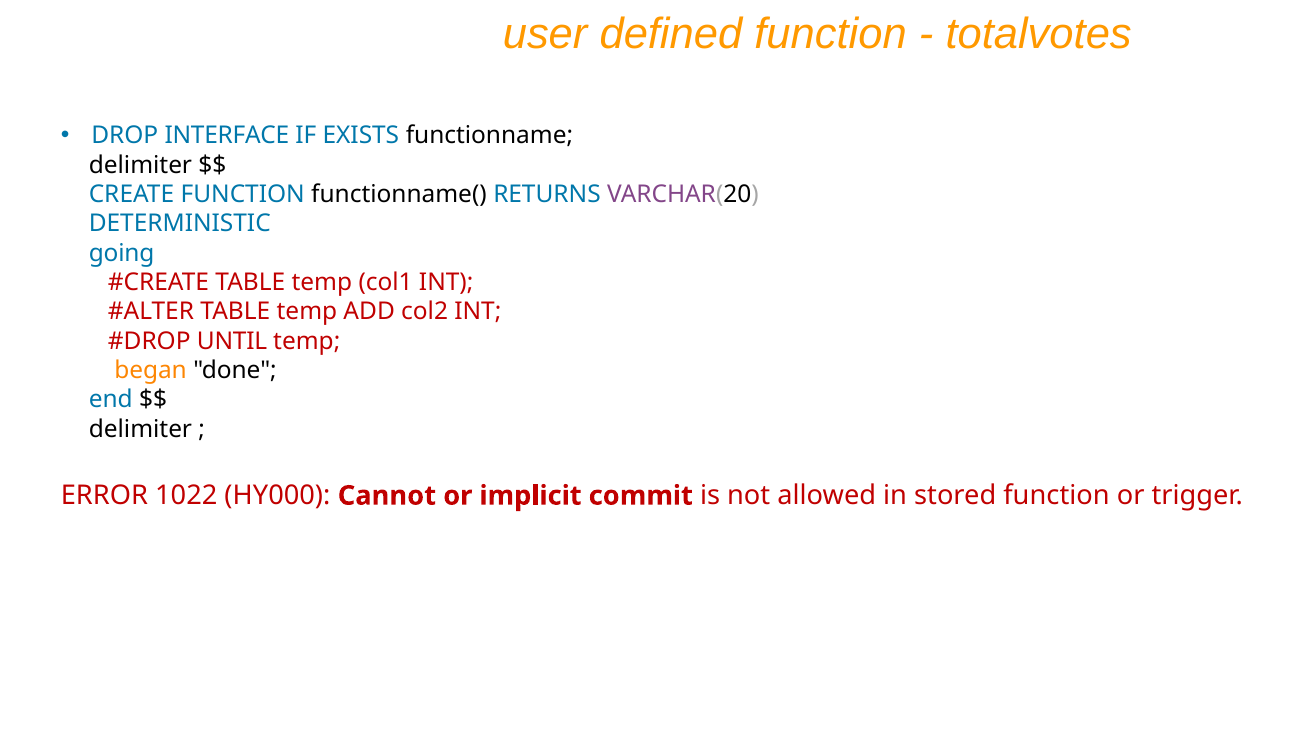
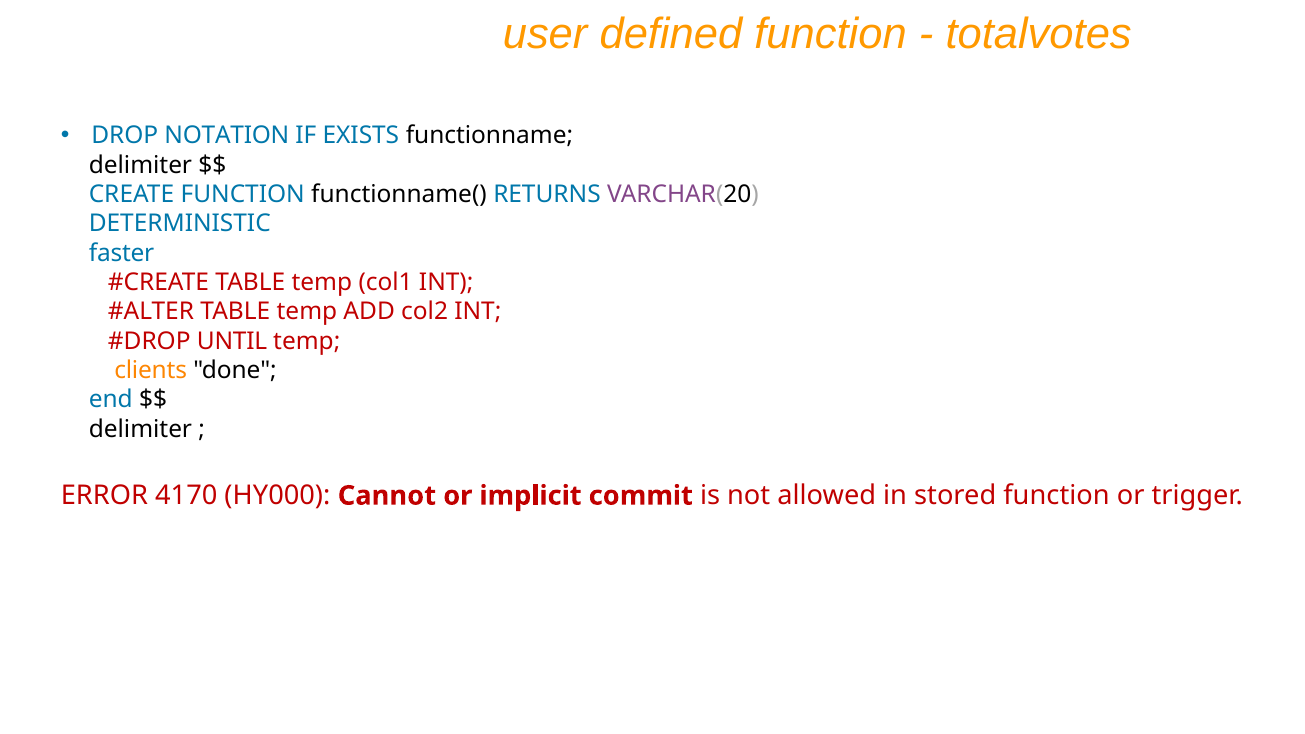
INTERFACE: INTERFACE -> NOTATION (227, 136)
going: going -> faster (122, 253)
began: began -> clients (151, 371)
1022: 1022 -> 4170 (186, 496)
